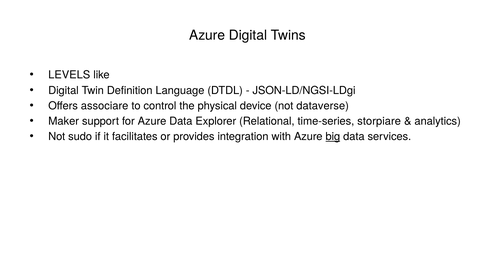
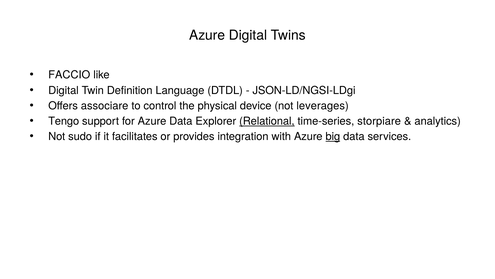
LEVELS: LEVELS -> FACCIO (69, 75)
dataverse: dataverse -> leverages (323, 106)
Maker: Maker -> Tengo (64, 121)
Relational underline: none -> present (267, 121)
